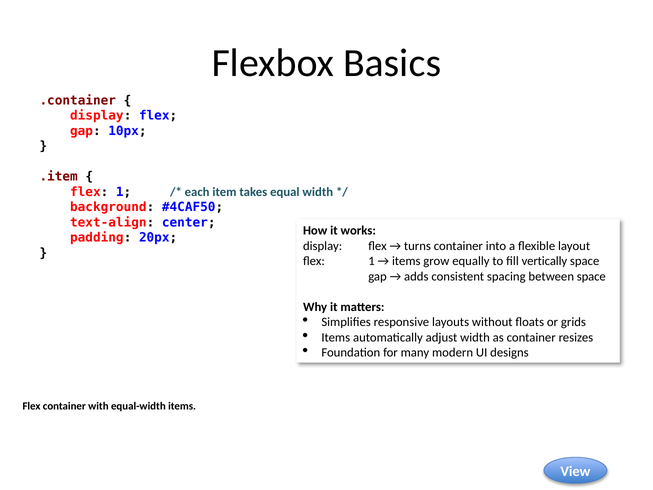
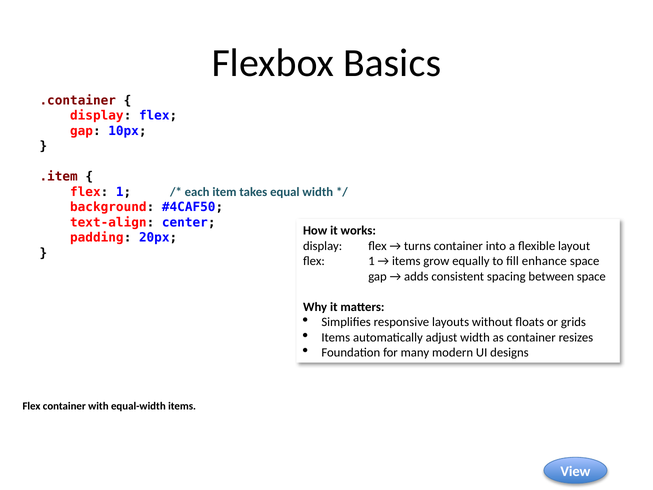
vertically: vertically -> enhance (544, 261)
